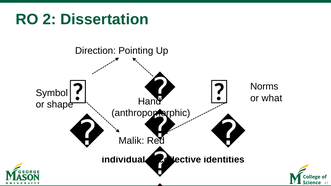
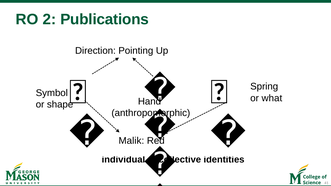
Dissertation: Dissertation -> Publications (105, 19)
Norms: Norms -> Spring (264, 87)
